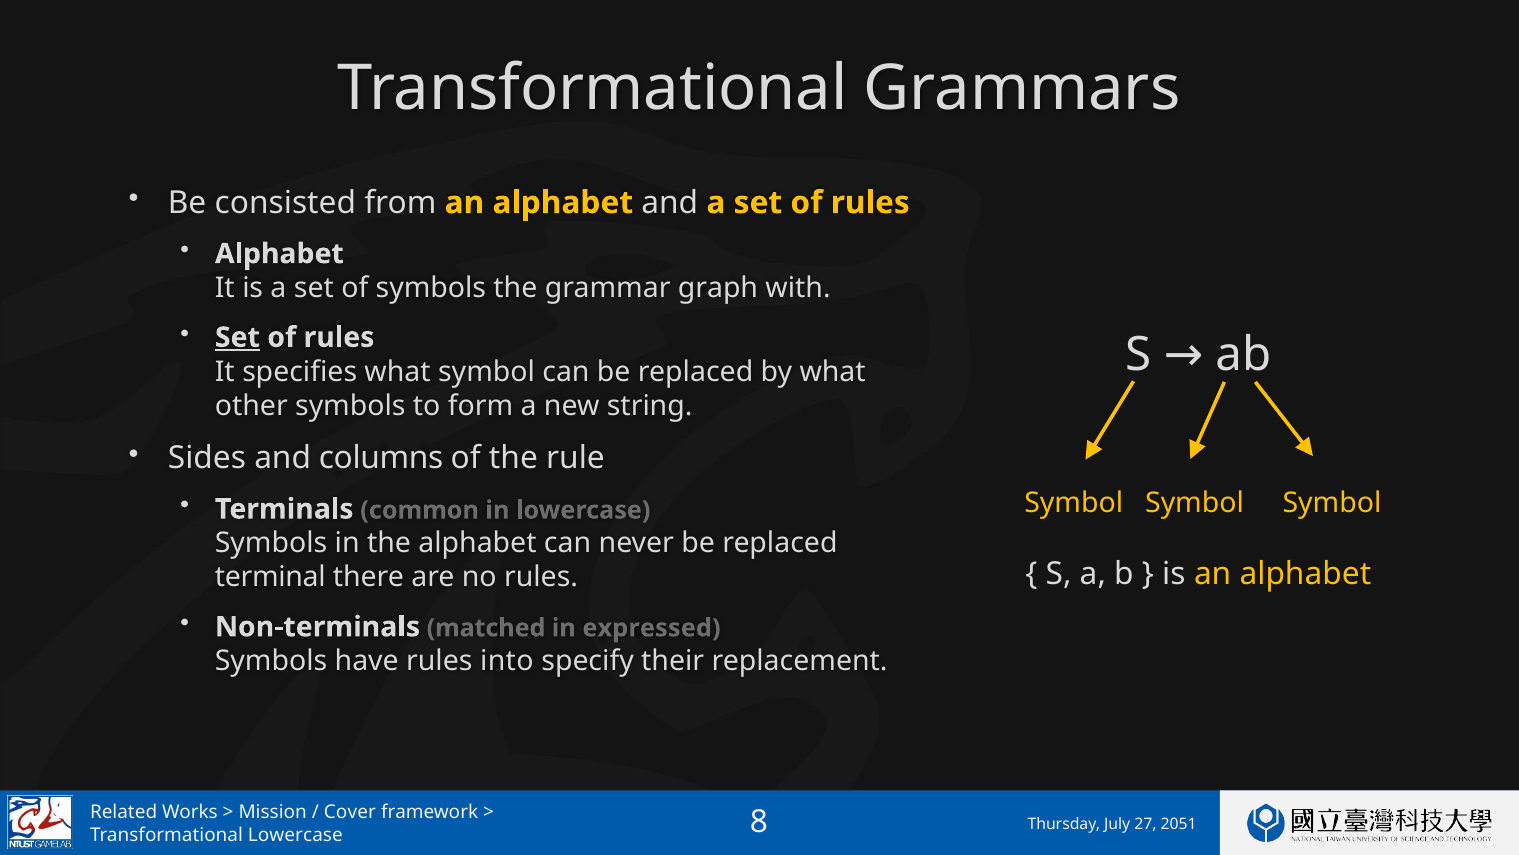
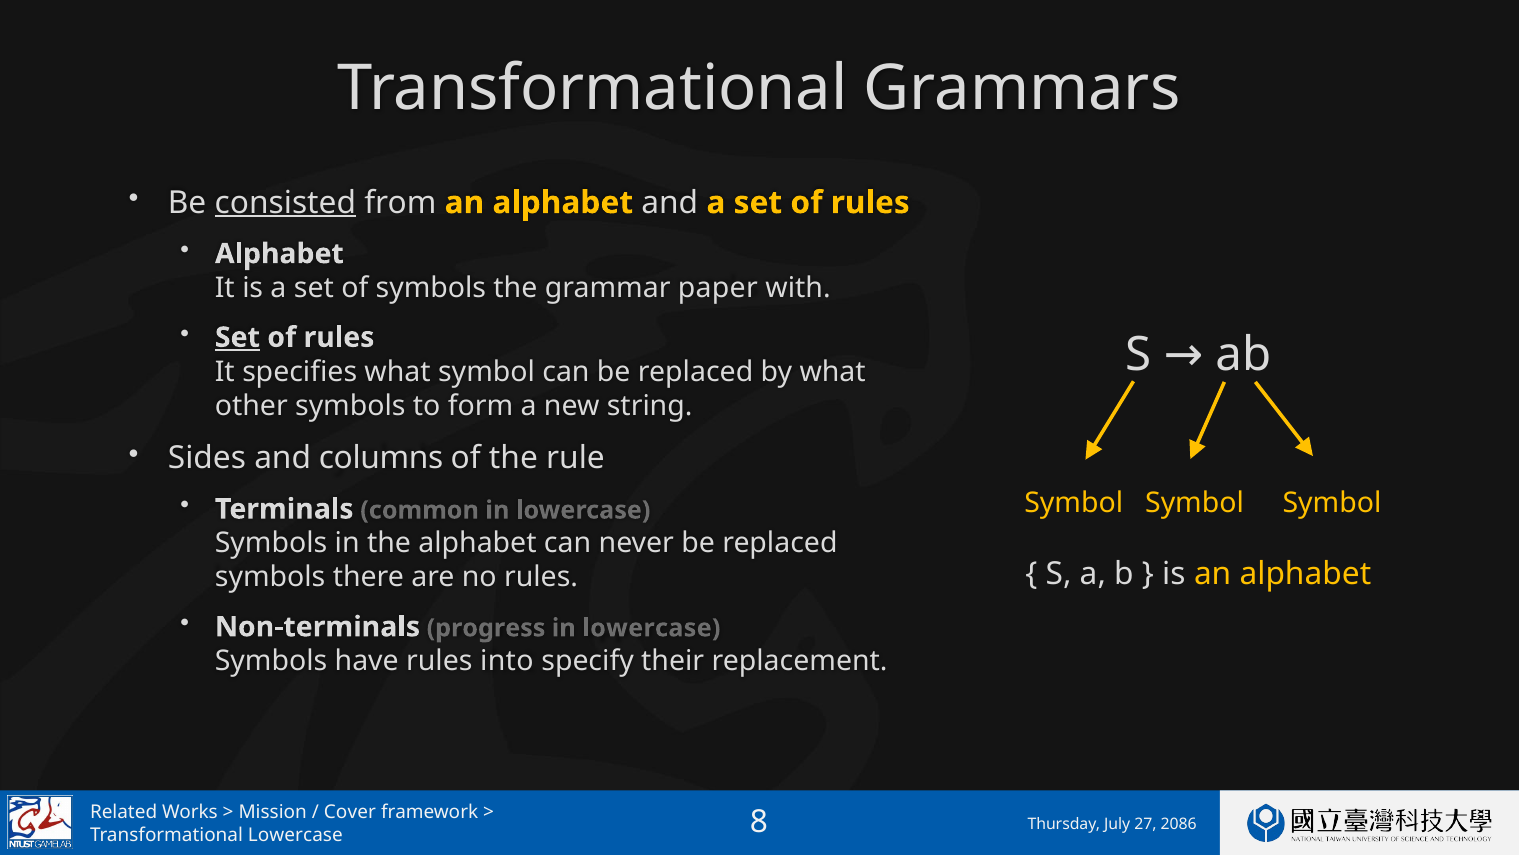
consisted underline: none -> present (285, 203)
graph: graph -> paper (718, 288)
terminal: terminal -> symbols (270, 577)
matched: matched -> progress (486, 628)
expressed: expressed -> lowercase (651, 628)
2051: 2051 -> 2086 (1179, 823)
